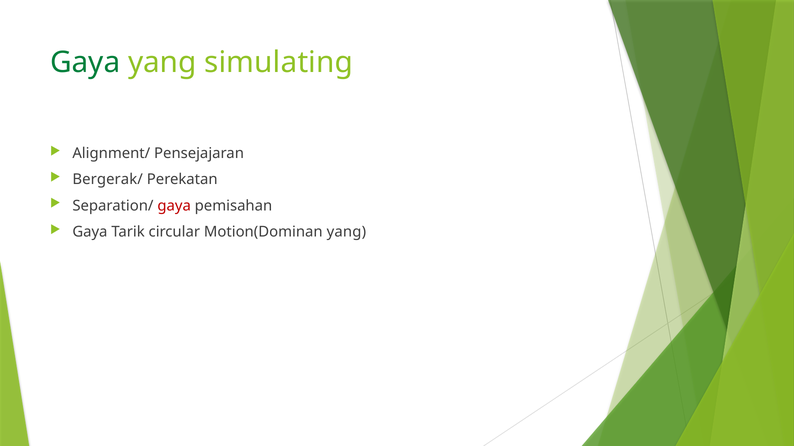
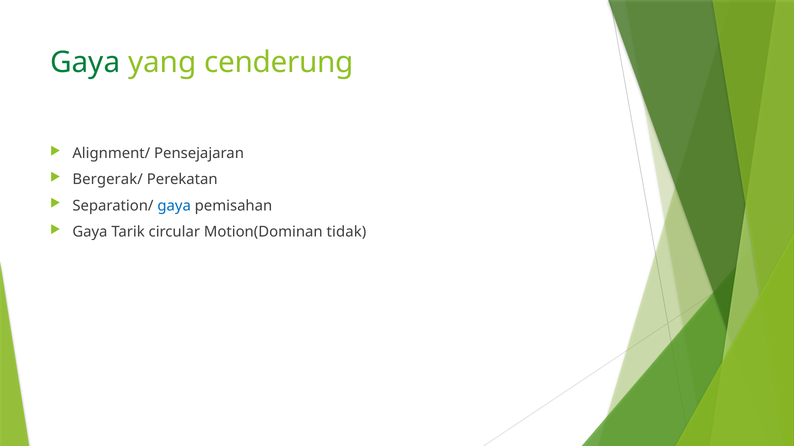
simulating: simulating -> cenderung (279, 63)
gaya colour: red -> blue (174, 206)
Motion(Dominan yang: yang -> tidak (346, 232)
